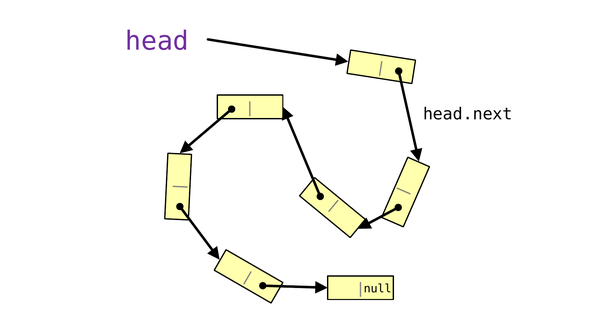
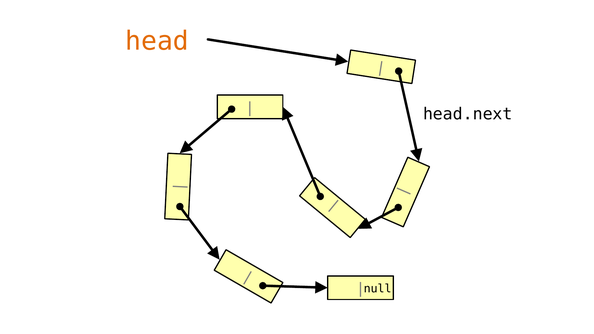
head colour: purple -> orange (157, 41)
